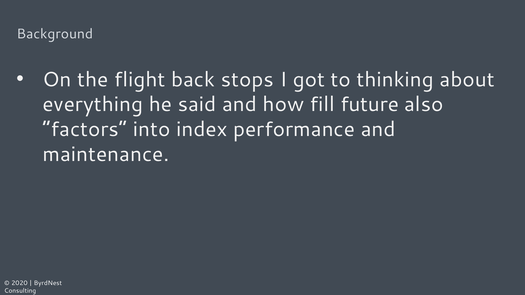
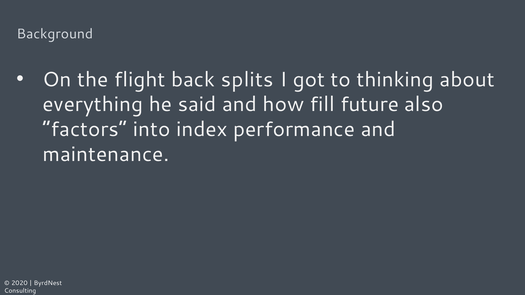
stops: stops -> splits (247, 80)
